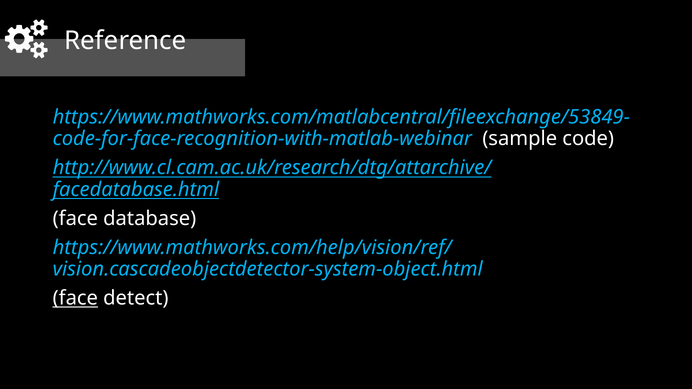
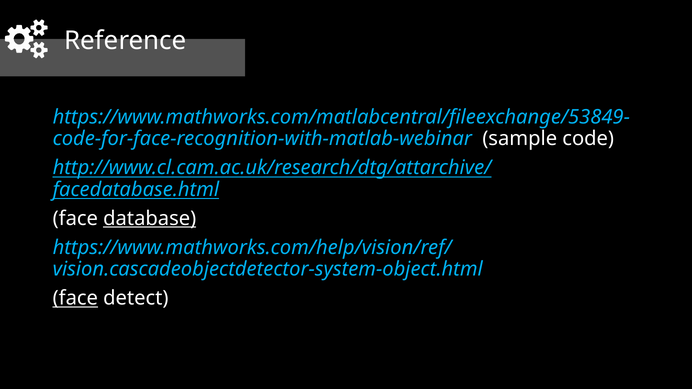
database underline: none -> present (150, 219)
